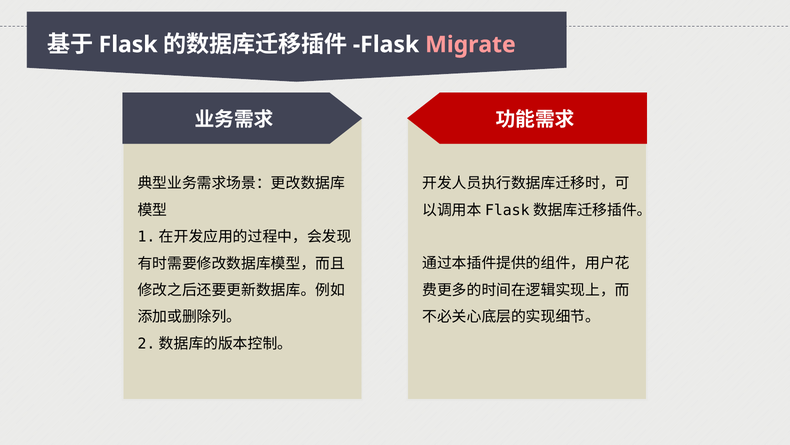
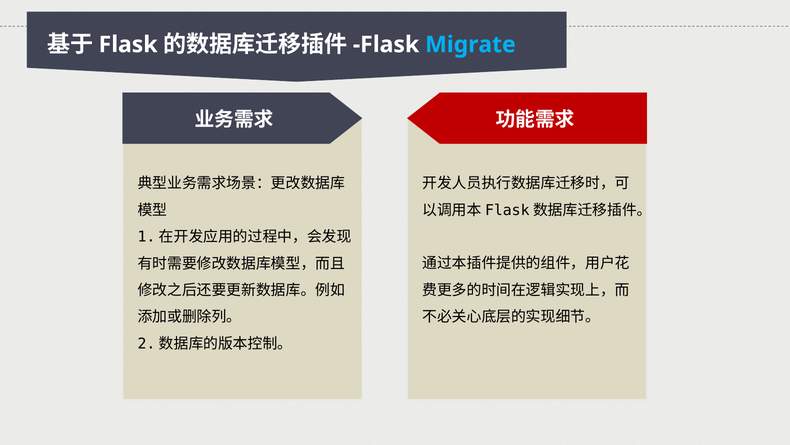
Migrate colour: pink -> light blue (470, 45)
